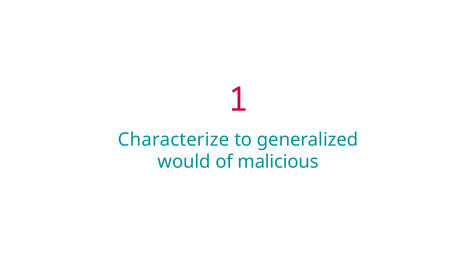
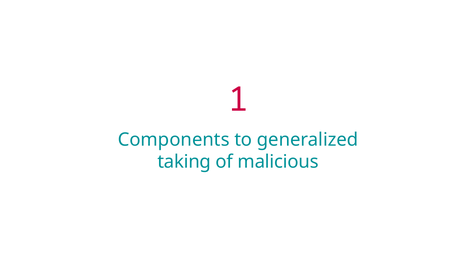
Characterize: Characterize -> Components (174, 139)
would: would -> taking (184, 162)
